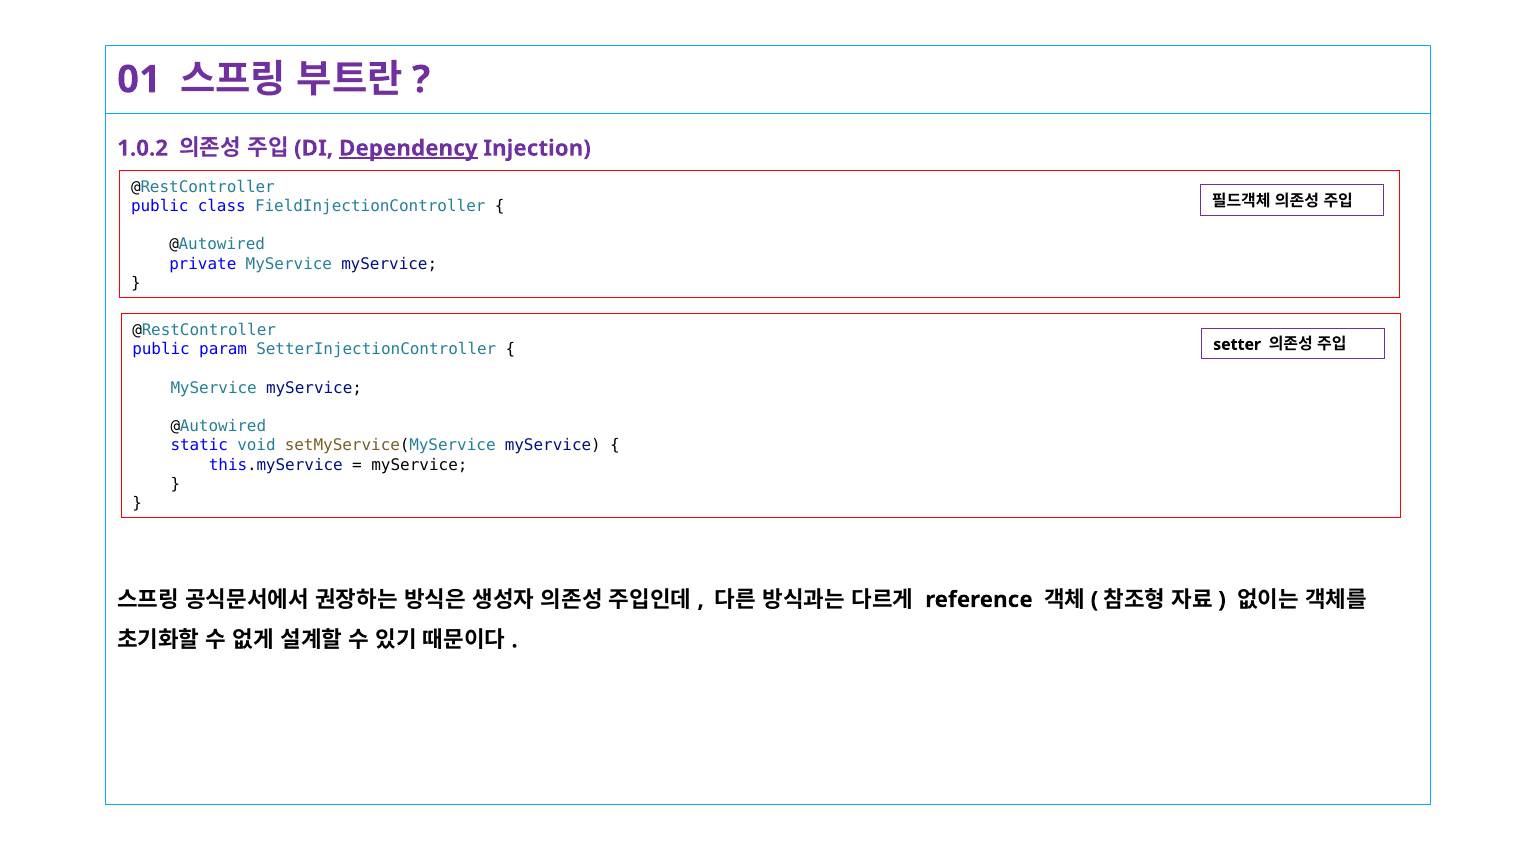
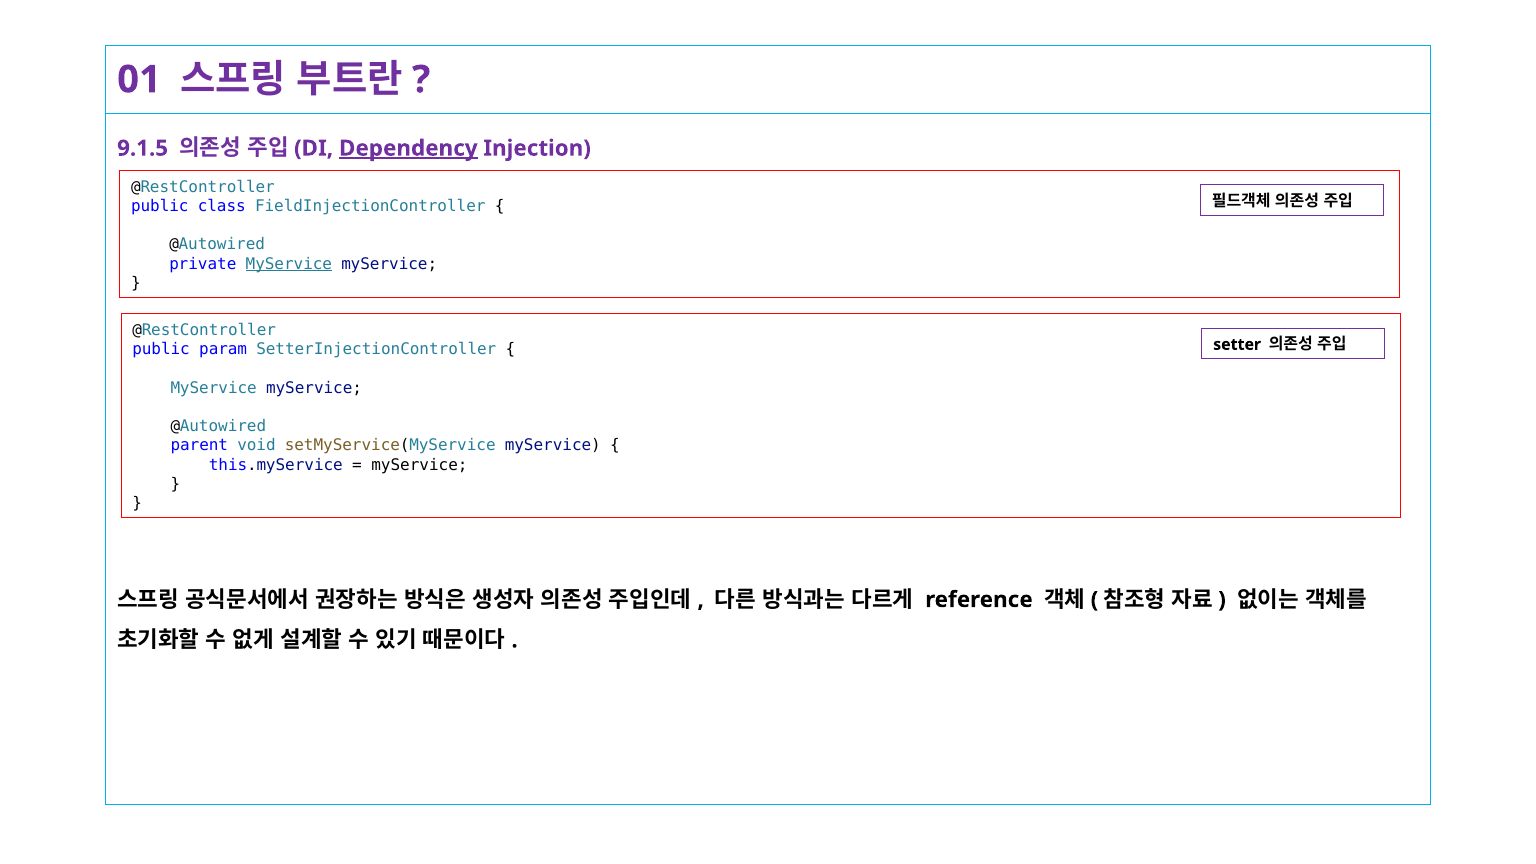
1.0.2: 1.0.2 -> 9.1.5 (143, 148)
MyService underline: none -> present (289, 264)
static: static -> parent (199, 446)
